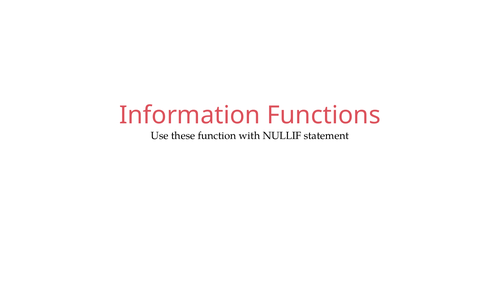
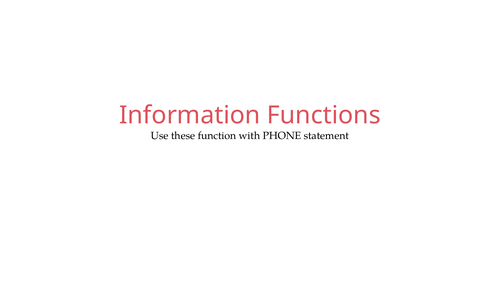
NULLIF: NULLIF -> PHONE (282, 136)
